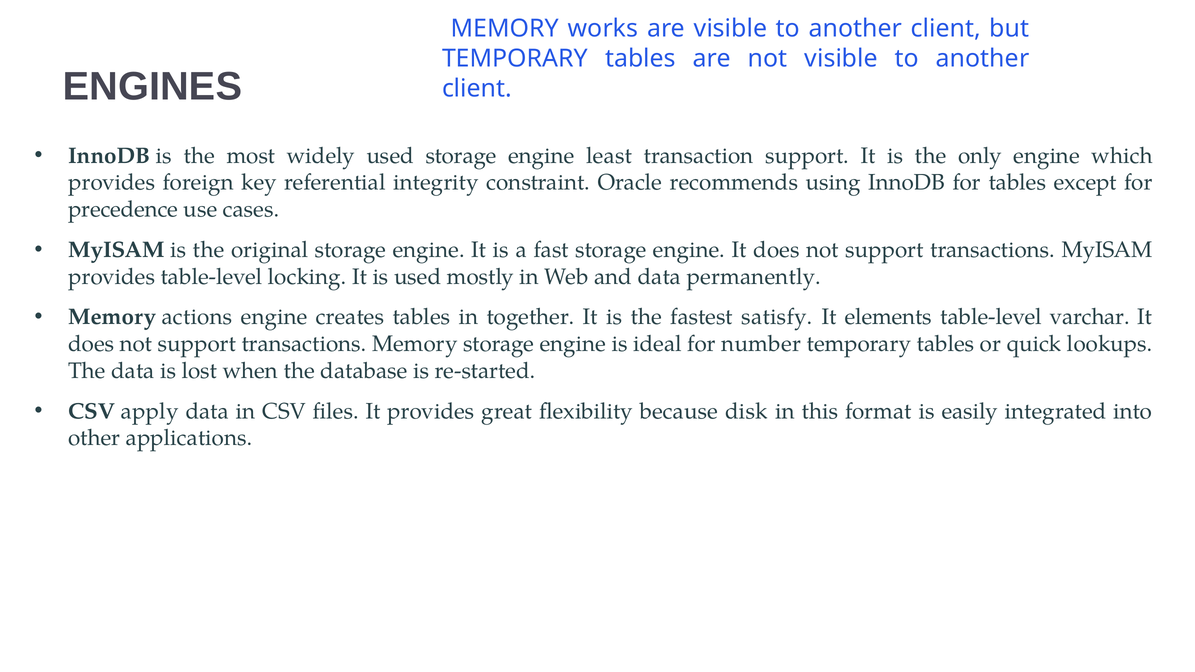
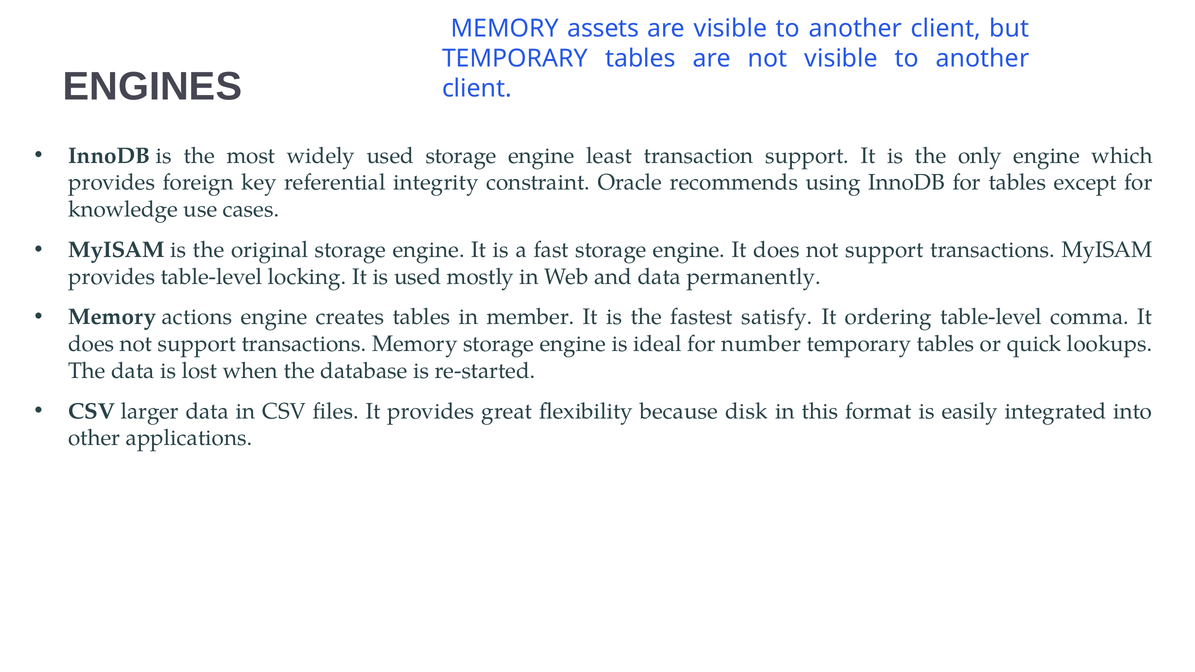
works: works -> assets (603, 29)
precedence: precedence -> knowledge (123, 210)
together: together -> member (531, 317)
elements: elements -> ordering (888, 317)
varchar: varchar -> comma (1090, 317)
apply: apply -> larger (150, 411)
